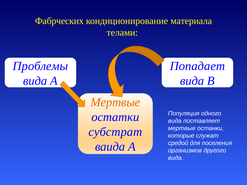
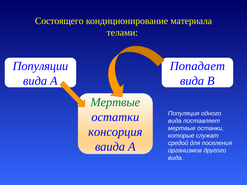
Фабрческих: Фабрческих -> Состоящего (59, 21)
Проблемы: Проблемы -> Популяции (40, 66)
Мертвые colour: orange -> green (115, 102)
субстрат: субстрат -> консорция (115, 132)
